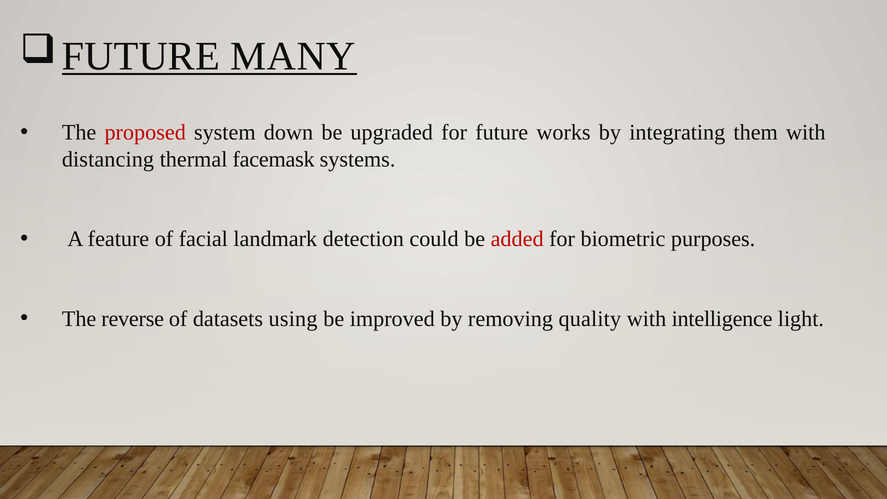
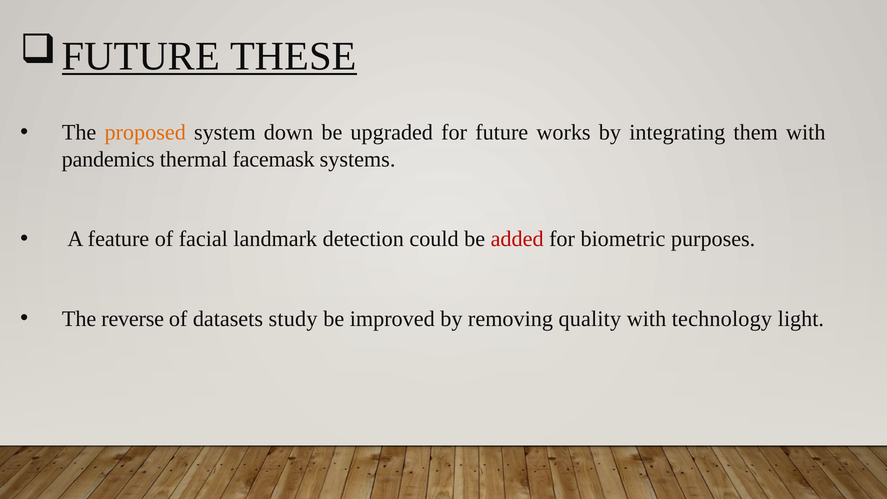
MANY: MANY -> THESE (293, 56)
proposed colour: red -> orange (145, 133)
distancing: distancing -> pandemics (108, 159)
using: using -> study (293, 319)
intelligence: intelligence -> technology (722, 319)
